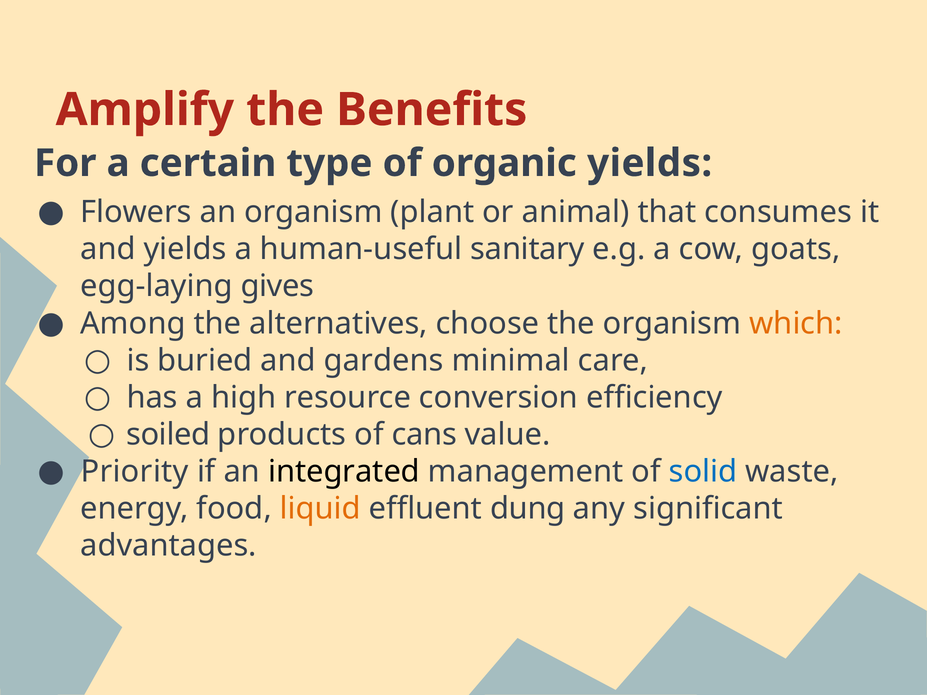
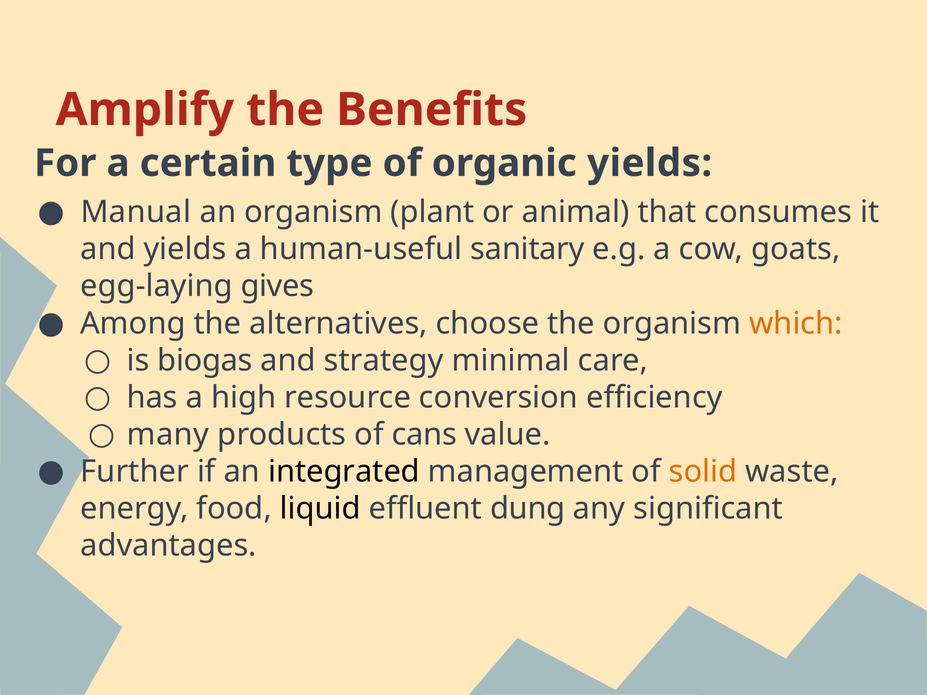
Flowers: Flowers -> Manual (136, 212)
buried: buried -> biogas (205, 361)
gardens: gardens -> strategy (384, 361)
soiled: soiled -> many (168, 435)
Priority: Priority -> Further (135, 472)
solid colour: blue -> orange (703, 472)
liquid colour: orange -> black (320, 509)
